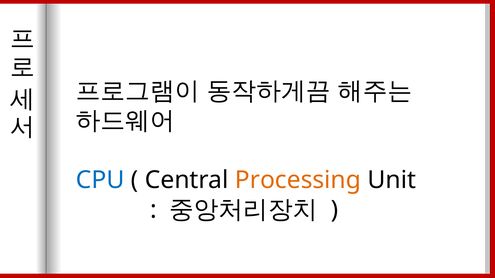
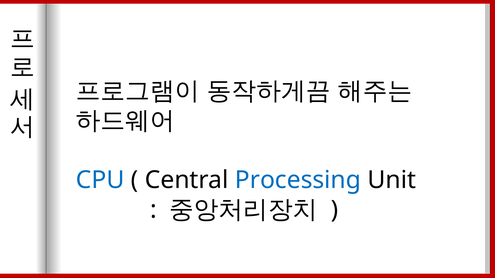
Processing colour: orange -> blue (298, 180)
